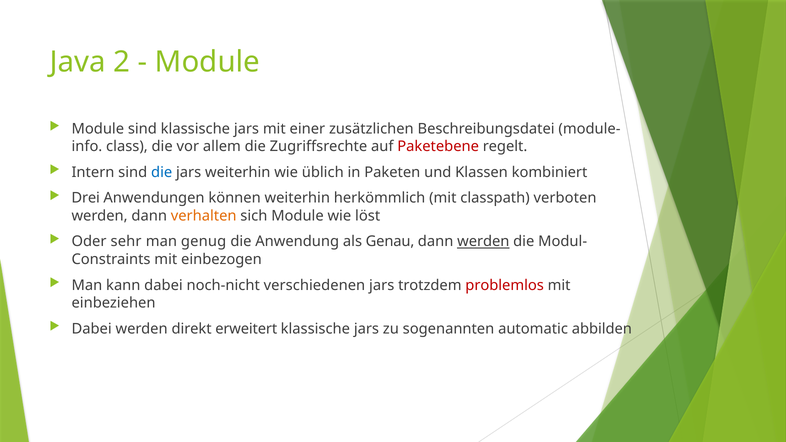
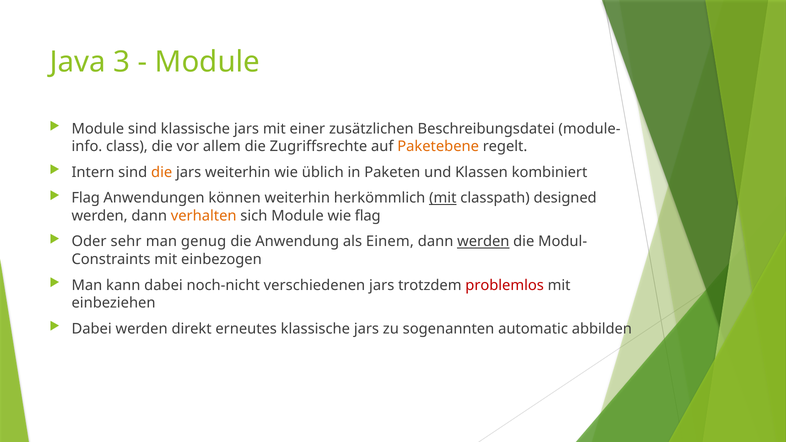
2: 2 -> 3 (122, 62)
Paketebene colour: red -> orange (438, 146)
die colour: blue -> orange (162, 172)
Drei: Drei -> Flag (86, 198)
mit underline: none -> present (443, 198)
verboten: verboten -> designed (565, 198)
wie löst: löst -> flag (368, 216)
Genau: Genau -> Einem (390, 242)
erweitert: erweitert -> erneutes (246, 329)
